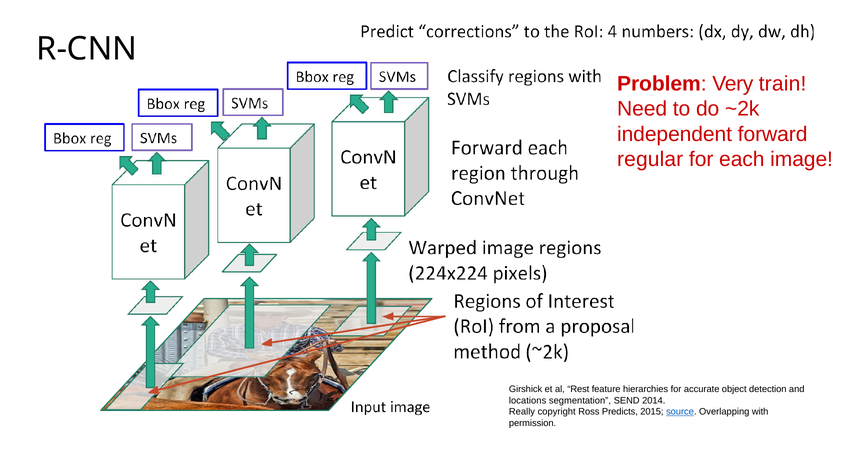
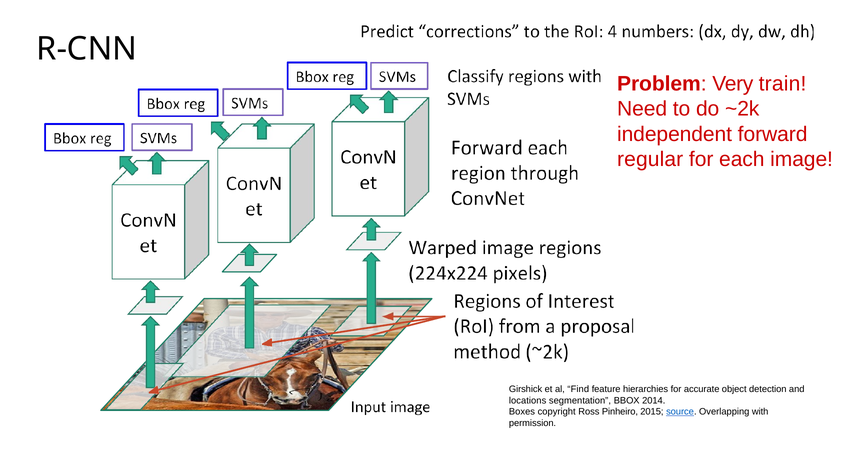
Rest: Rest -> Find (578, 389)
SEND: SEND -> BBOX (627, 401)
Really: Really -> Boxes (522, 412)
Predicts: Predicts -> Pinheiro (620, 412)
